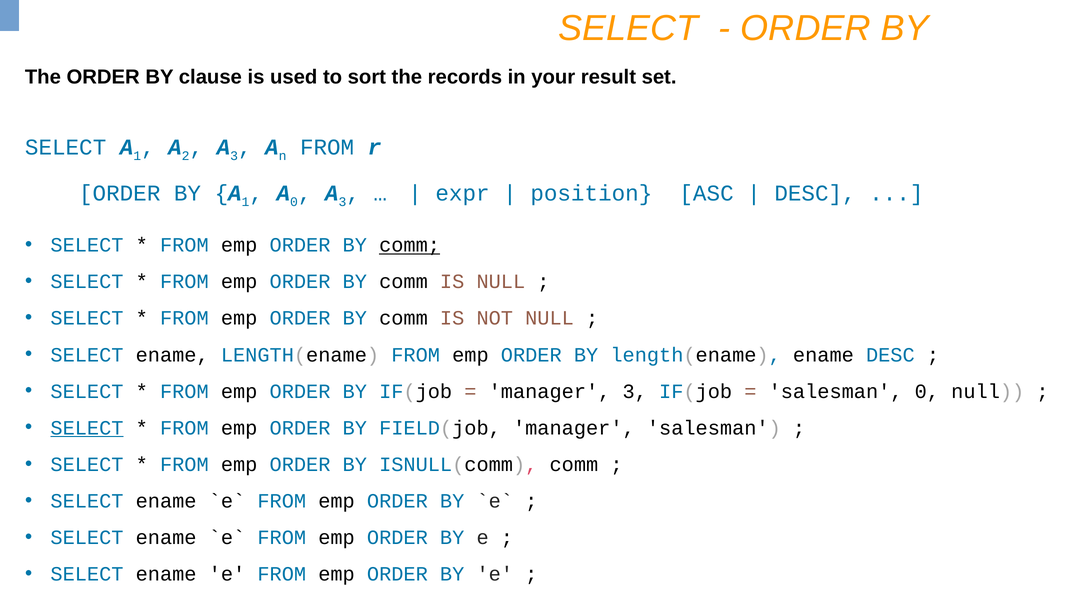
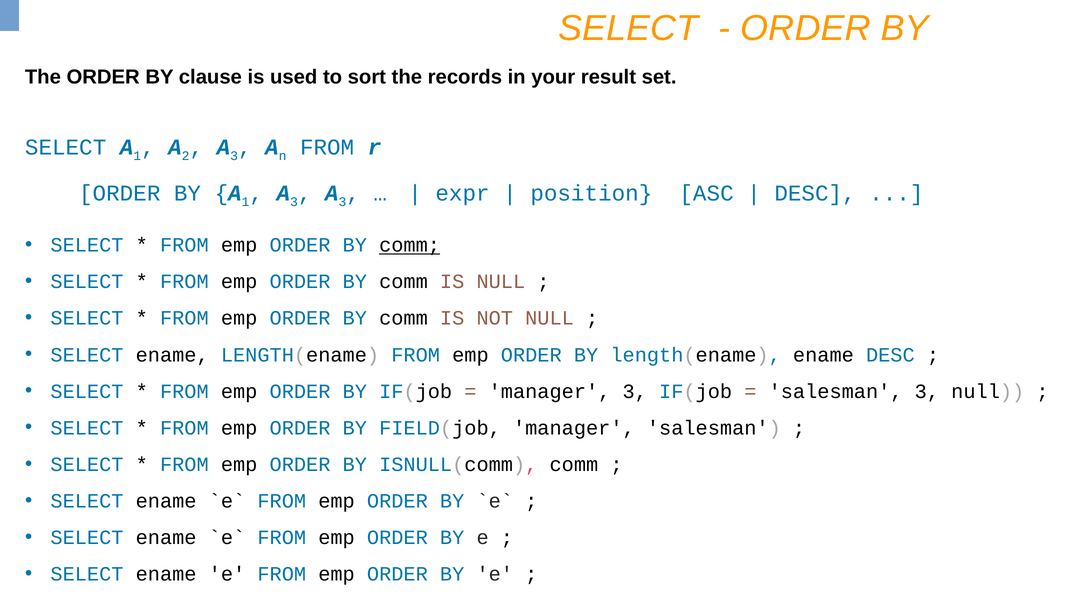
0: 0 -> 3 (294, 202)
salesman 0: 0 -> 3 (927, 391)
SELECT underline: present -> none (87, 428)
